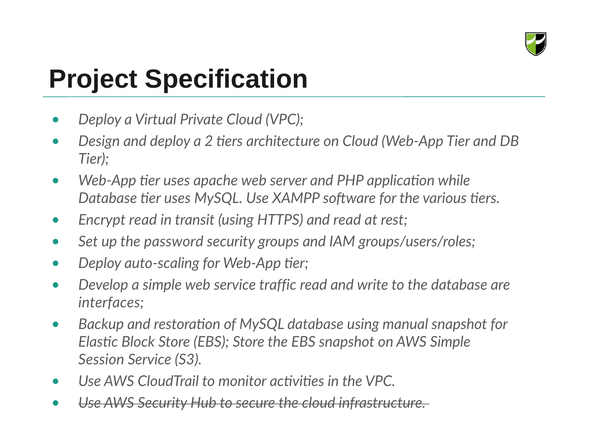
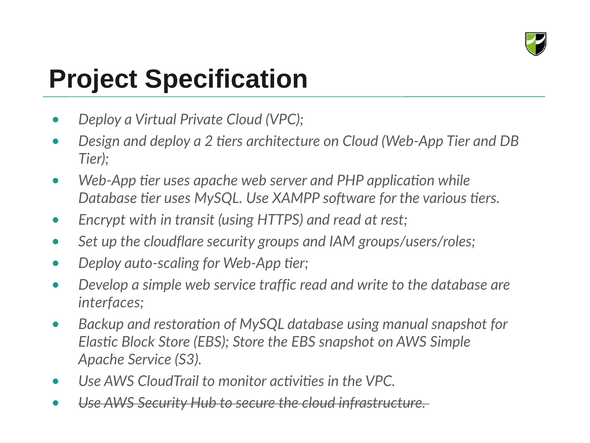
Encrypt read: read -> with (143, 220)
password: password -> cloudflare (174, 241)
Session: Session -> Apache (101, 359)
